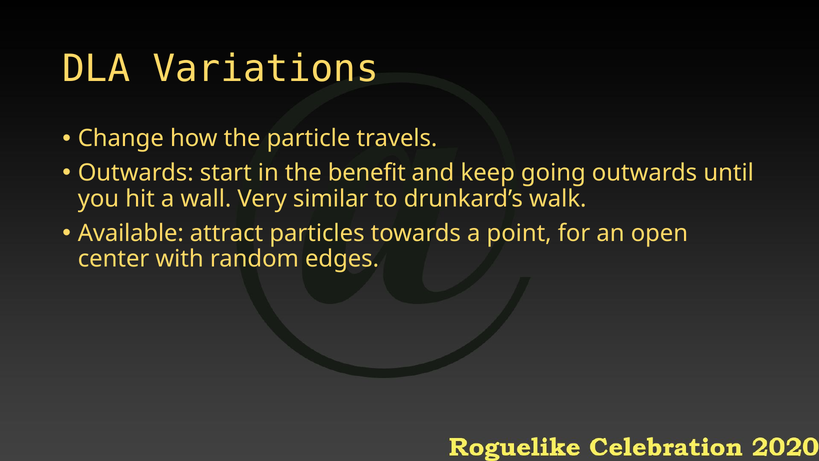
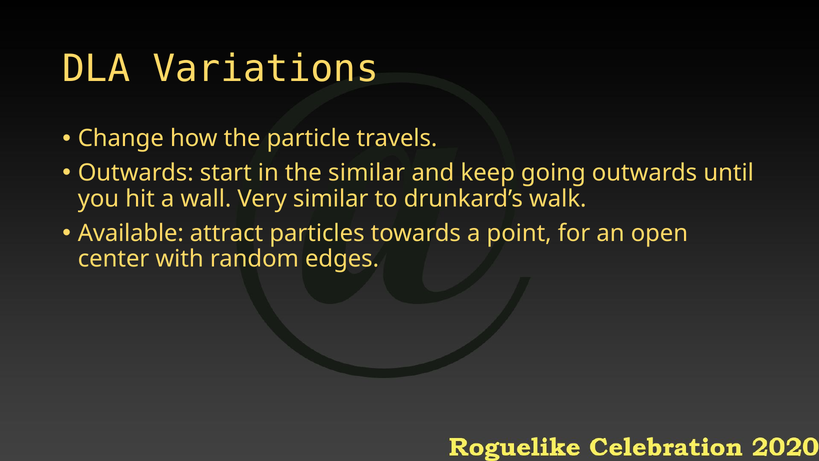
the benefit: benefit -> similar (367, 173)
